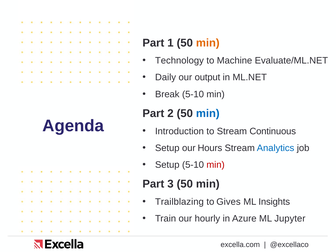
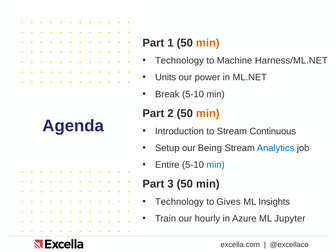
Evaluate/ML.NET: Evaluate/ML.NET -> Harness/ML.NET (291, 61)
Daily: Daily -> Units (166, 77)
output: output -> power (207, 77)
min colour: blue -> orange (208, 113)
Hours: Hours -> Being (210, 148)
Setup: Setup -> Entire (167, 165)
min colour: red -> blue (216, 165)
Trailblazing: Trailblazing -> Technology (179, 202)
